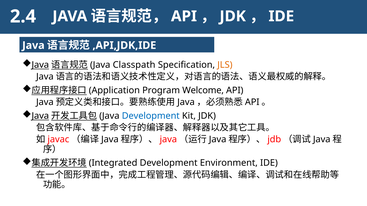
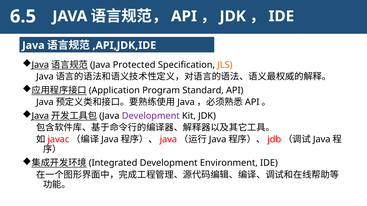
2.4: 2.4 -> 6.5 (23, 16)
Classpath: Classpath -> Protected (134, 65)
Welcome: Welcome -> Standard (203, 90)
Development colour: blue -> purple (151, 116)
